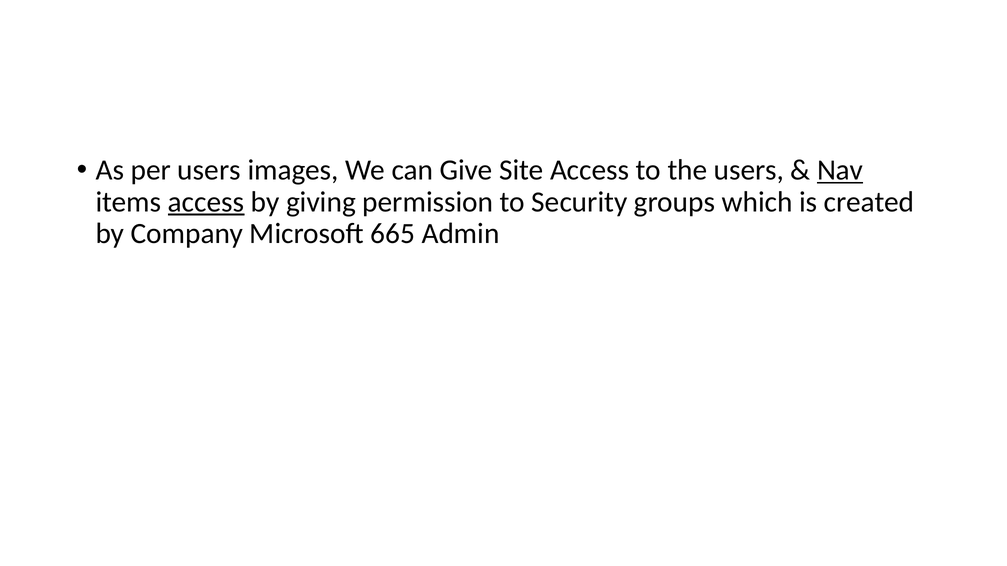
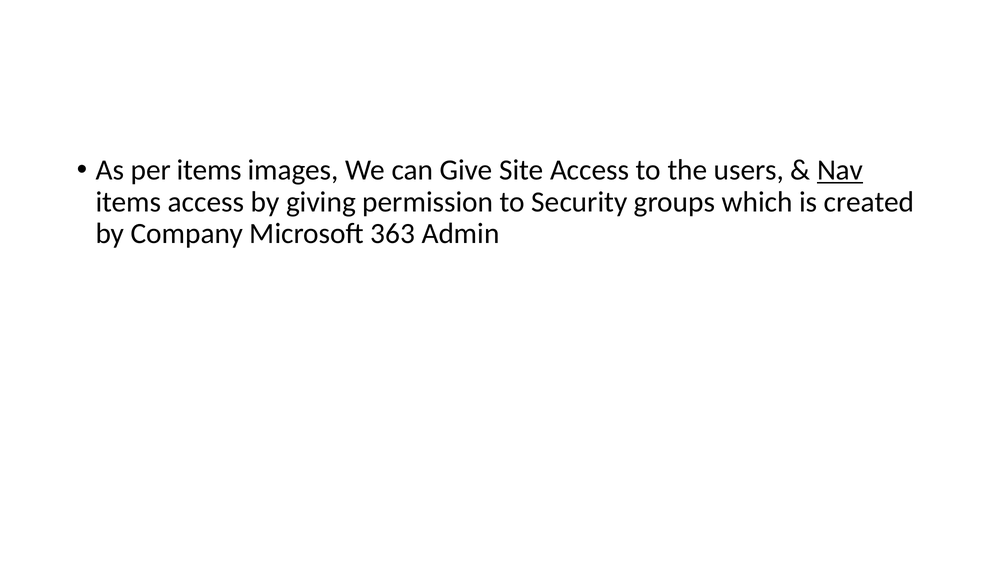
per users: users -> items (209, 170)
access underline: present -> none (206, 202)
665: 665 -> 363 (393, 234)
